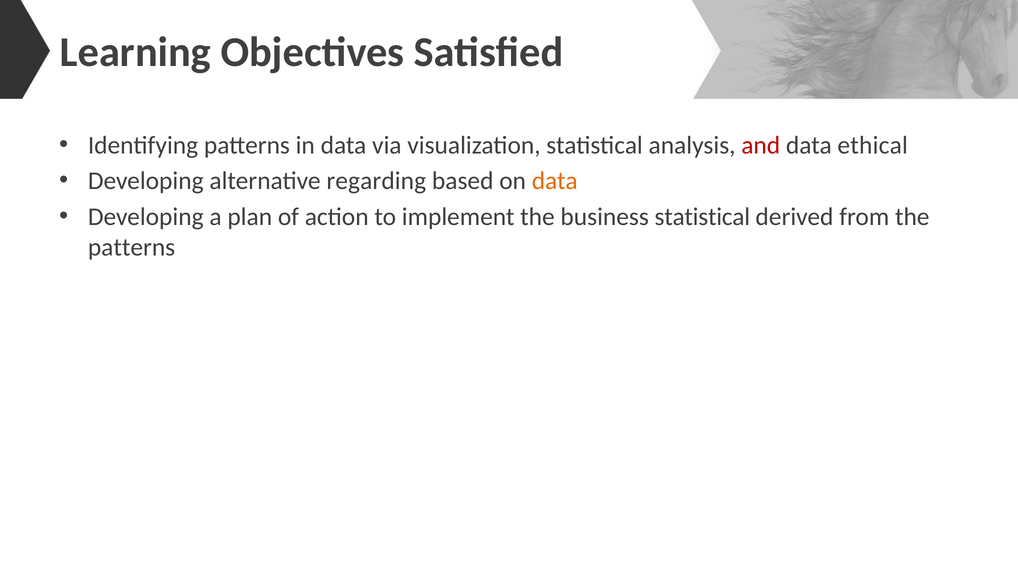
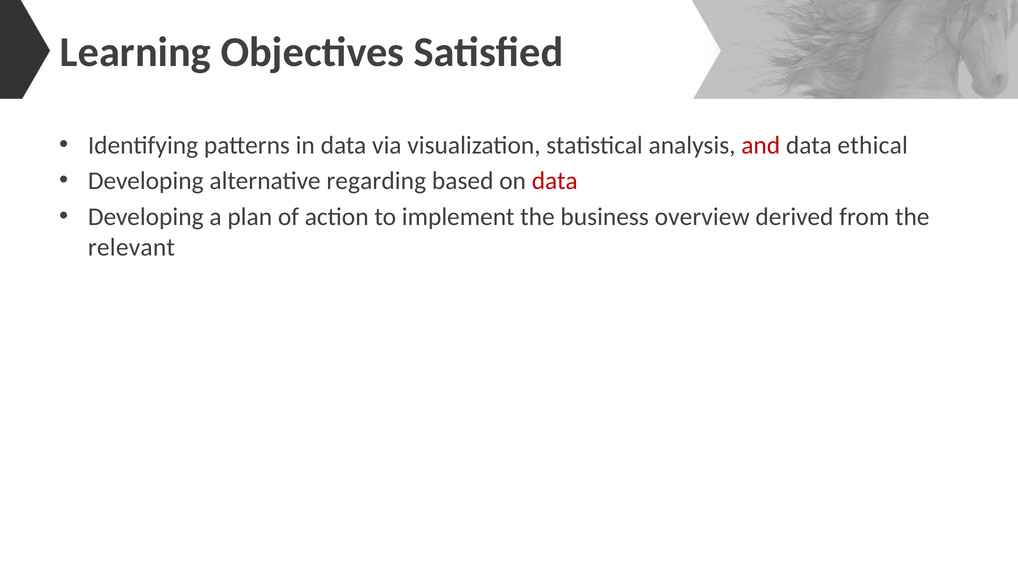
data colour: orange -> red (555, 181)
business statistical: statistical -> overview (702, 217)
patterns: patterns -> relevant (131, 247)
